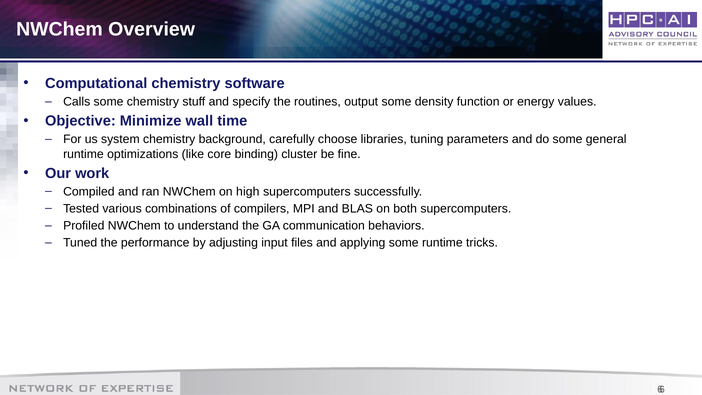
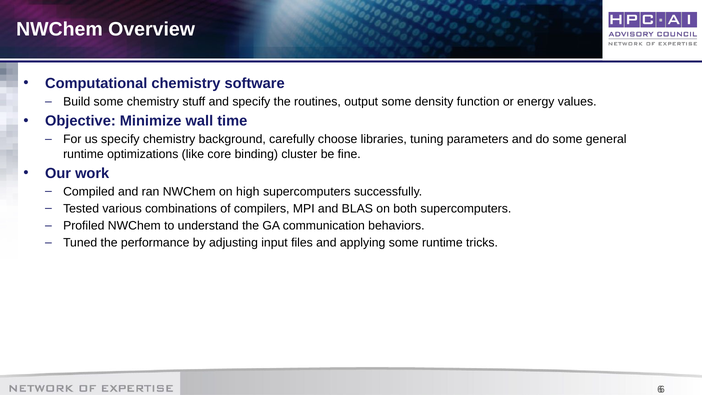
Calls: Calls -> Build (77, 102)
us system: system -> specify (120, 139)
